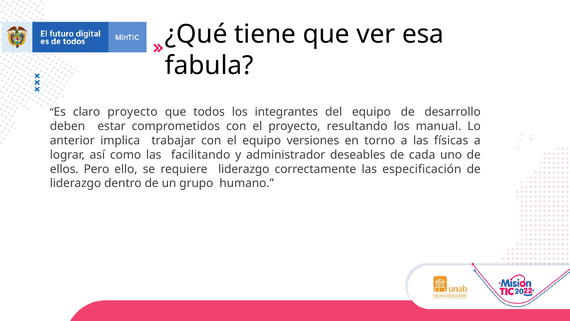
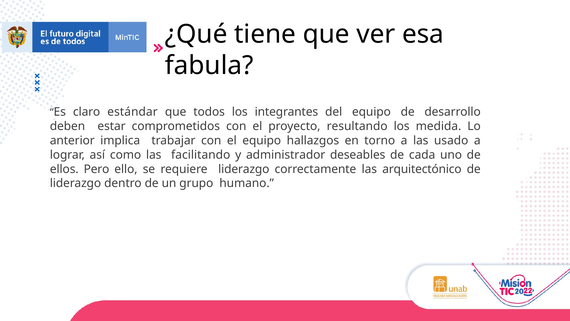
claro proyecto: proyecto -> estándar (132, 112)
manual: manual -> medida (439, 126)
versiones: versiones -> hallazgos (313, 140)
físicas: físicas -> usado (451, 140)
especificación: especificación -> arquitectónico (422, 169)
